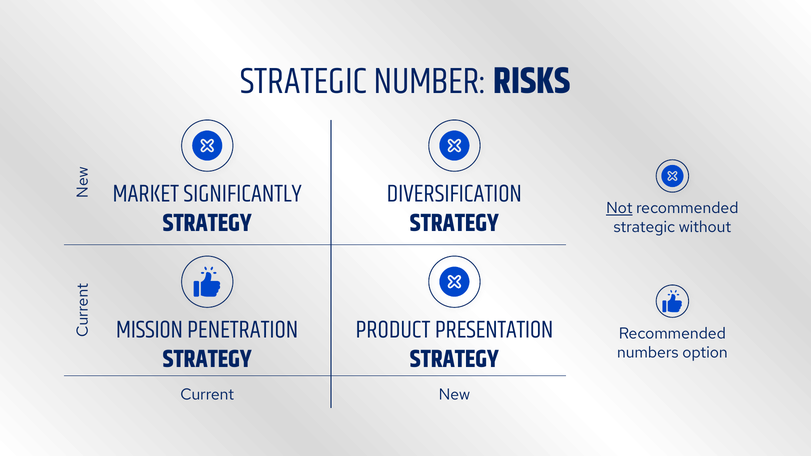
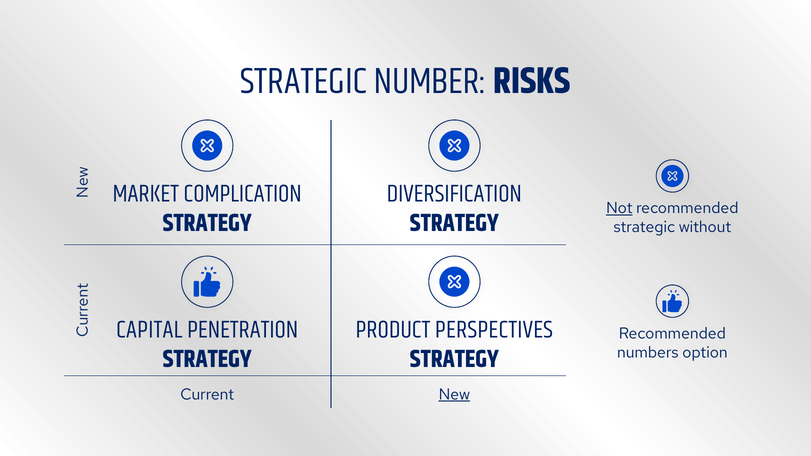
SIGNIFICANTLY: SIGNIFICANTLY -> COMPLICATION (243, 193)
MISSION: MISSION -> CAPITAL (149, 330)
PRESENTATION: PRESENTATION -> PERSPECTIVES (494, 330)
New underline: none -> present (454, 395)
